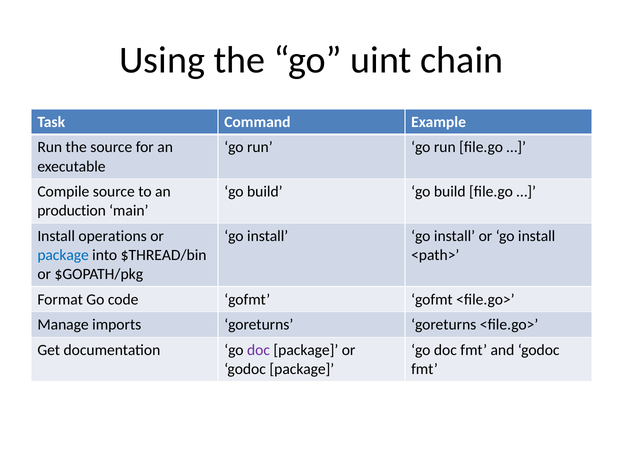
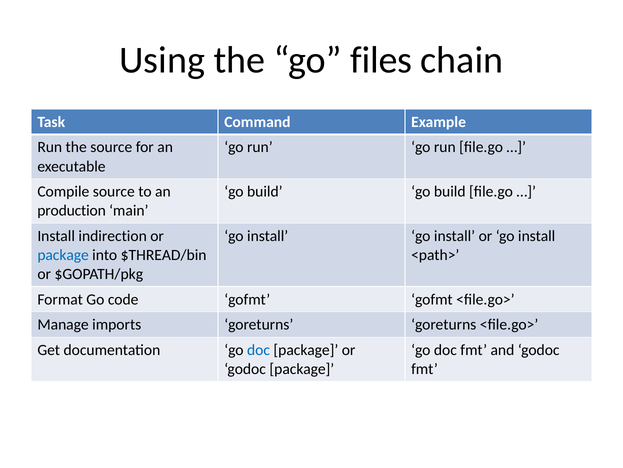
uint: uint -> files (381, 60)
operations: operations -> indirection (113, 236)
doc colour: purple -> blue (258, 349)
